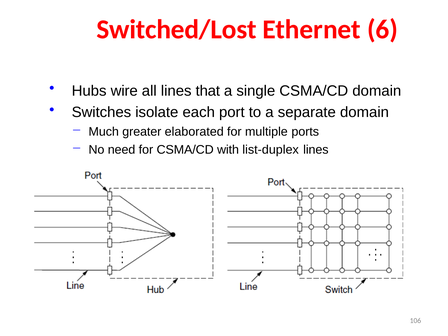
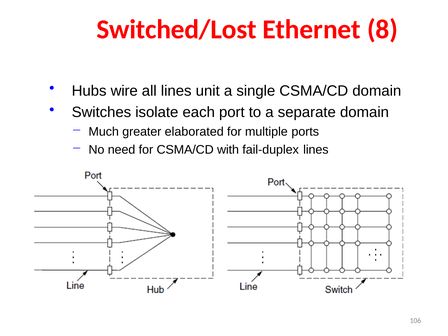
6: 6 -> 8 (383, 30)
that: that -> unit (208, 91)
list-duplex: list-duplex -> fail-duplex (271, 150)
